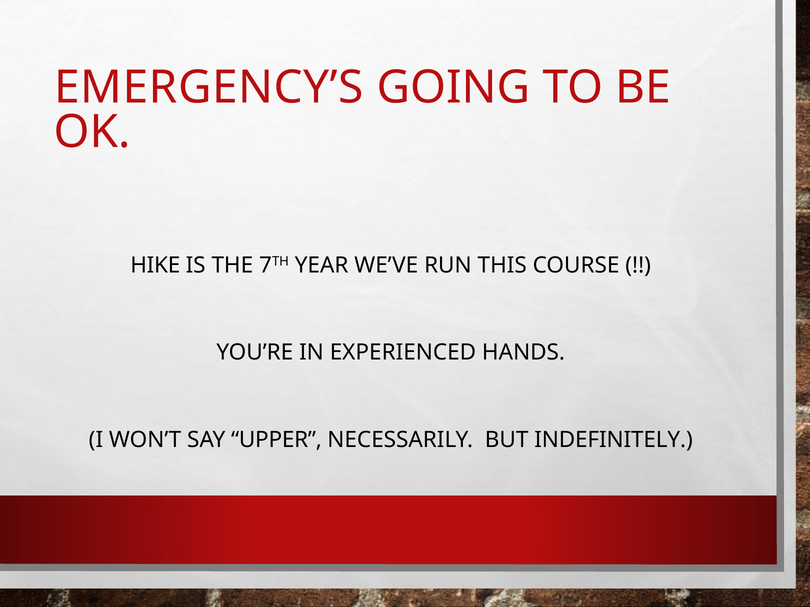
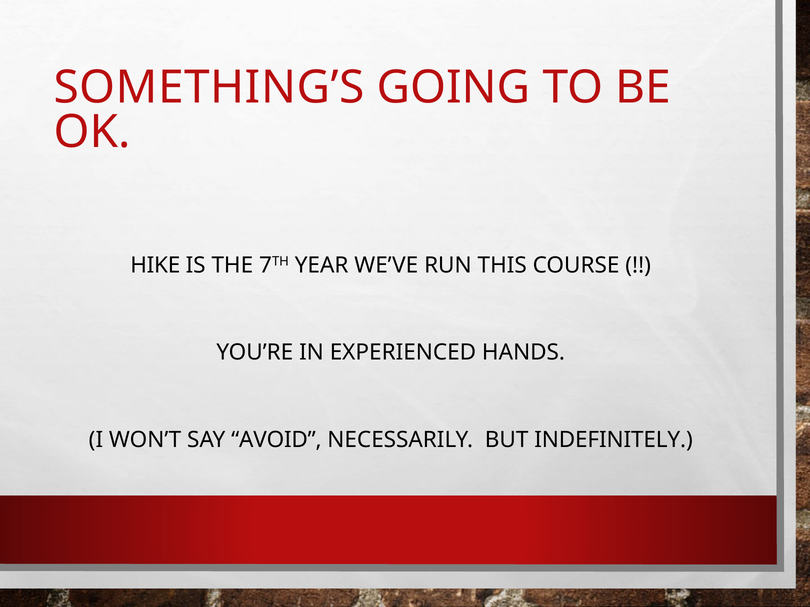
EMERGENCY’S: EMERGENCY’S -> SOMETHING’S (209, 88)
UPPER: UPPER -> AVOID (276, 440)
